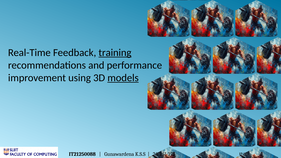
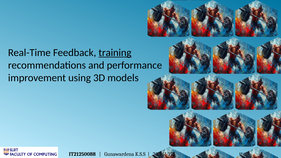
models underline: present -> none (123, 78)
